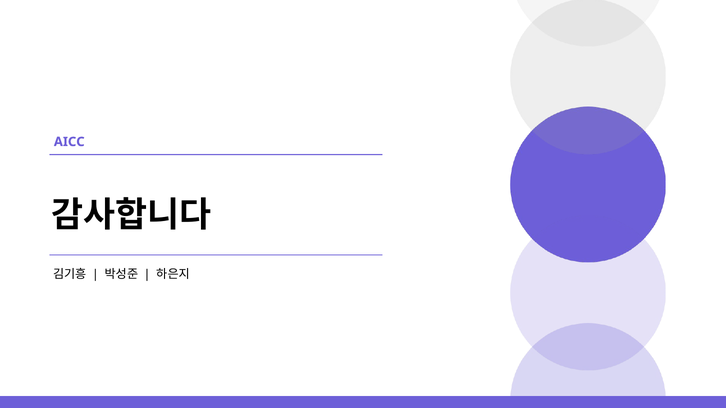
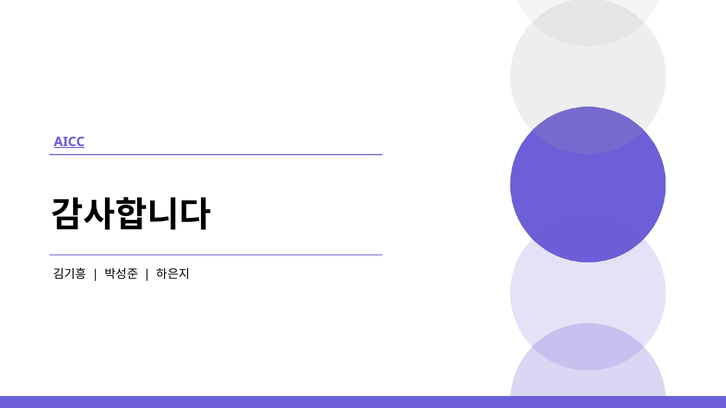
AICC underline: none -> present (69, 142)
